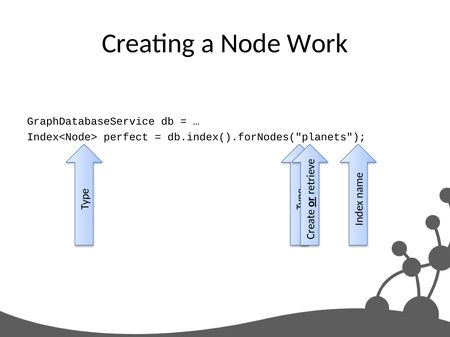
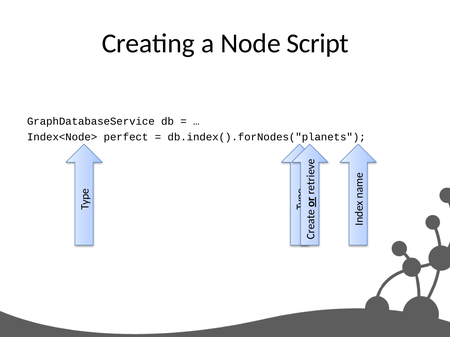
Work: Work -> Script (318, 44)
